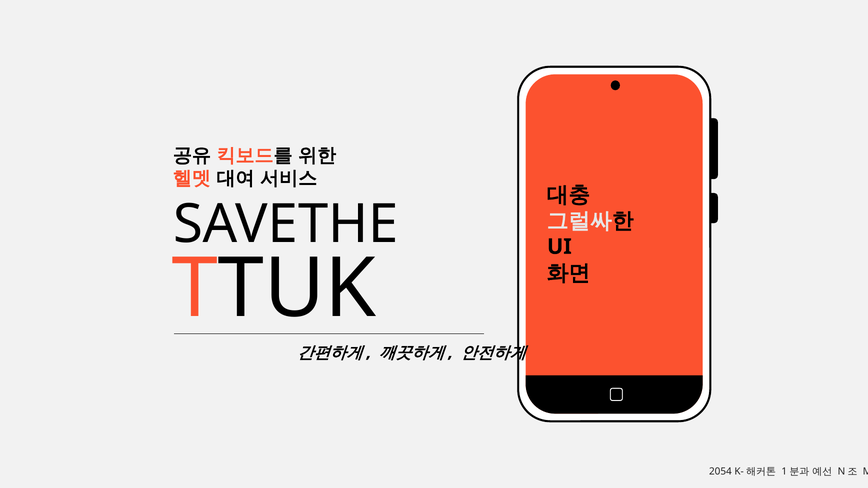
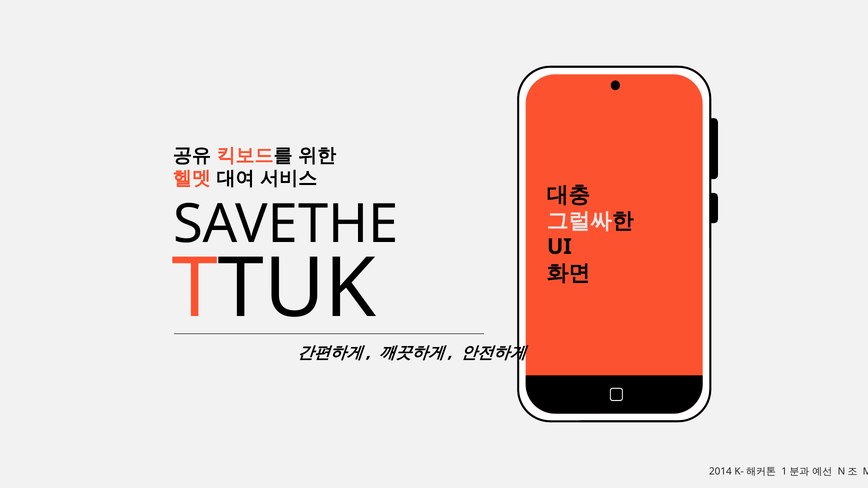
2054: 2054 -> 2014 (720, 472)
